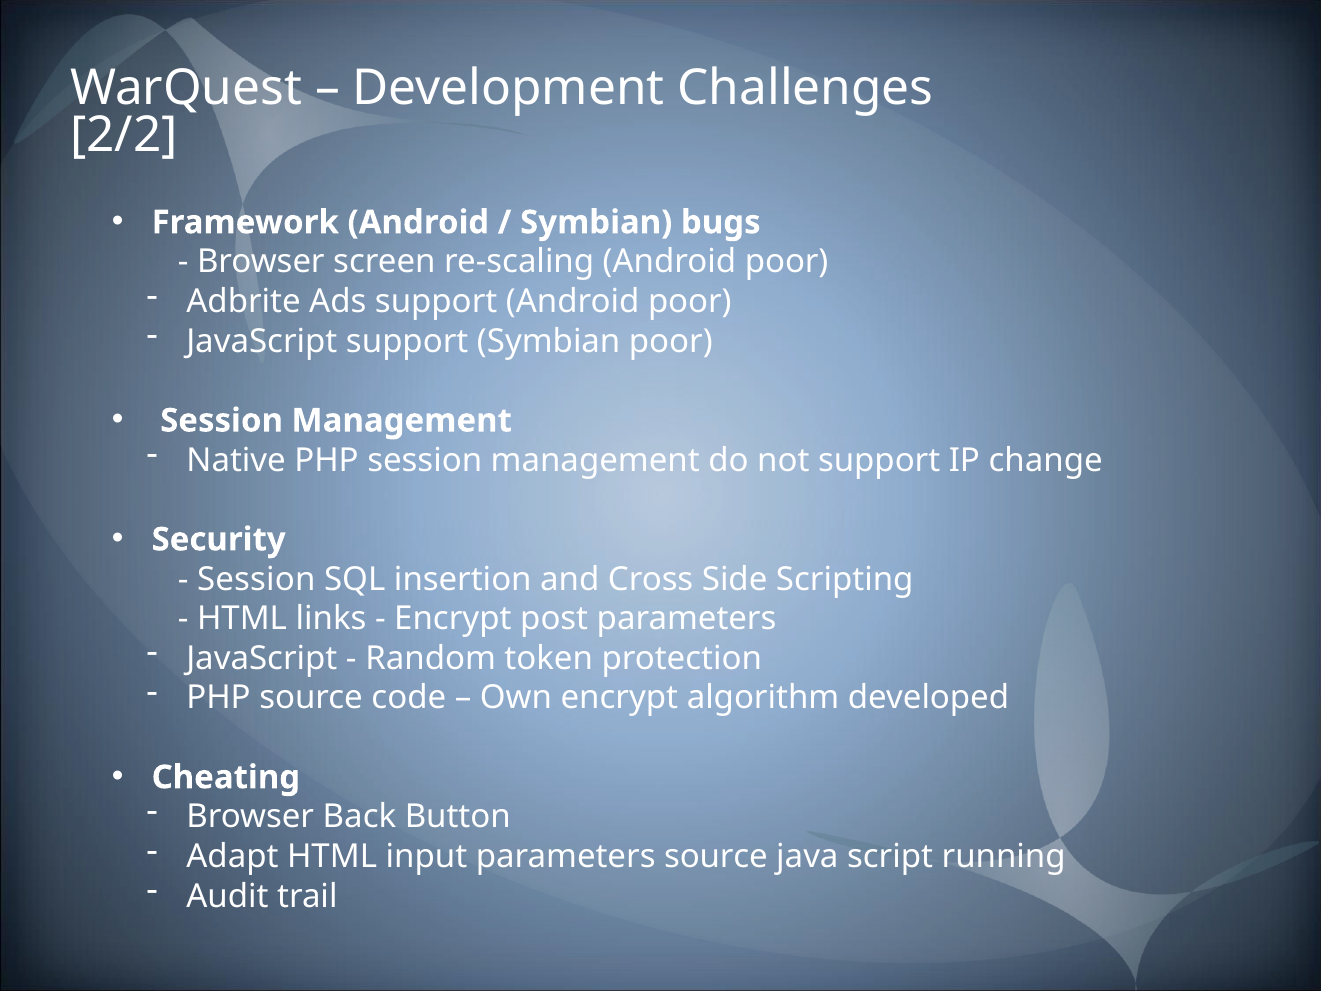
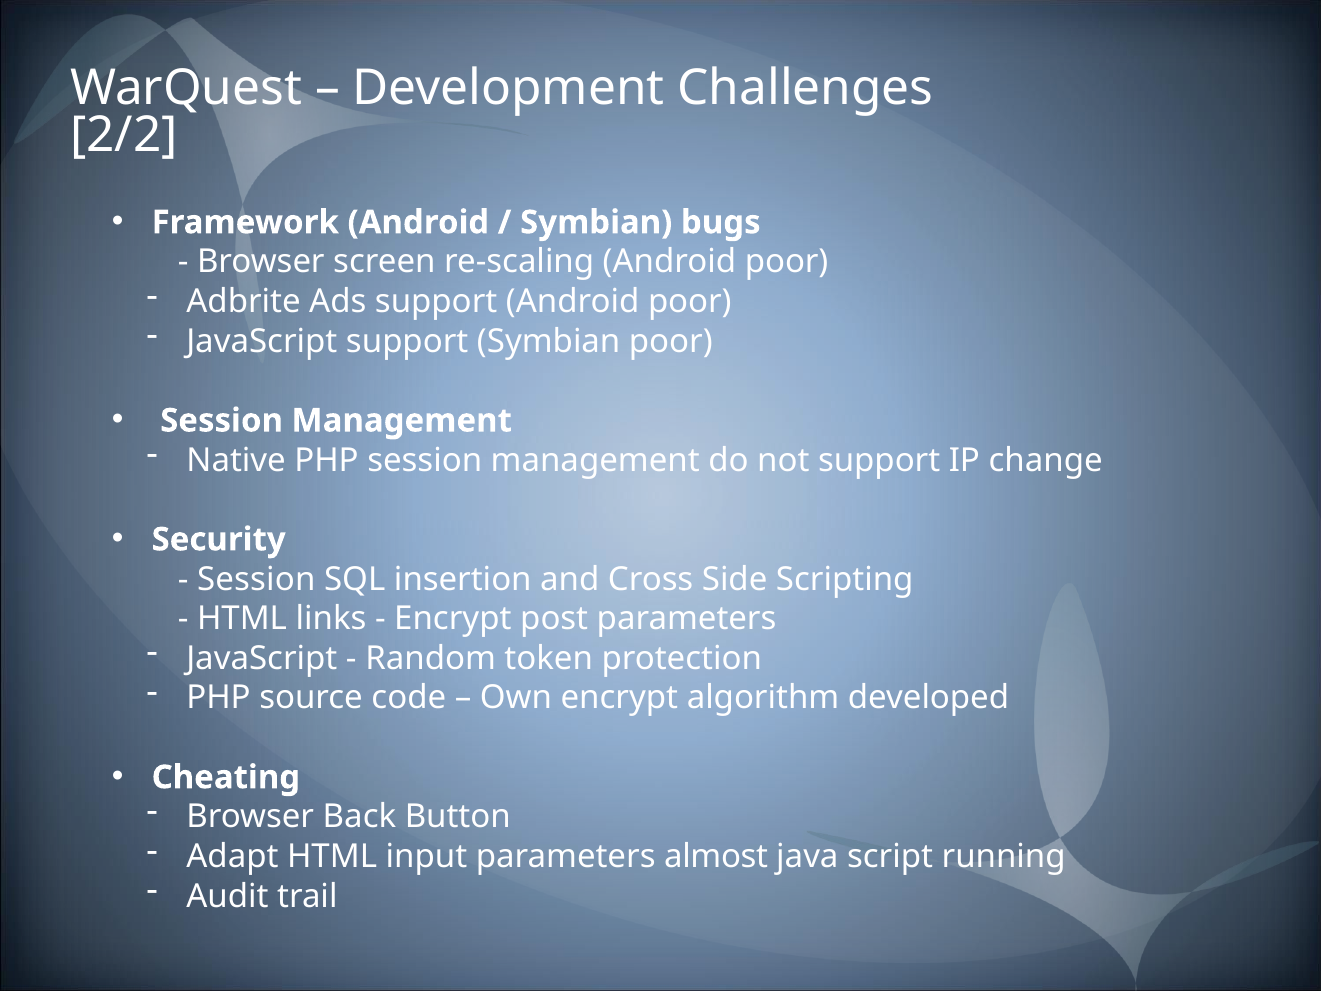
parameters source: source -> almost (716, 856)
